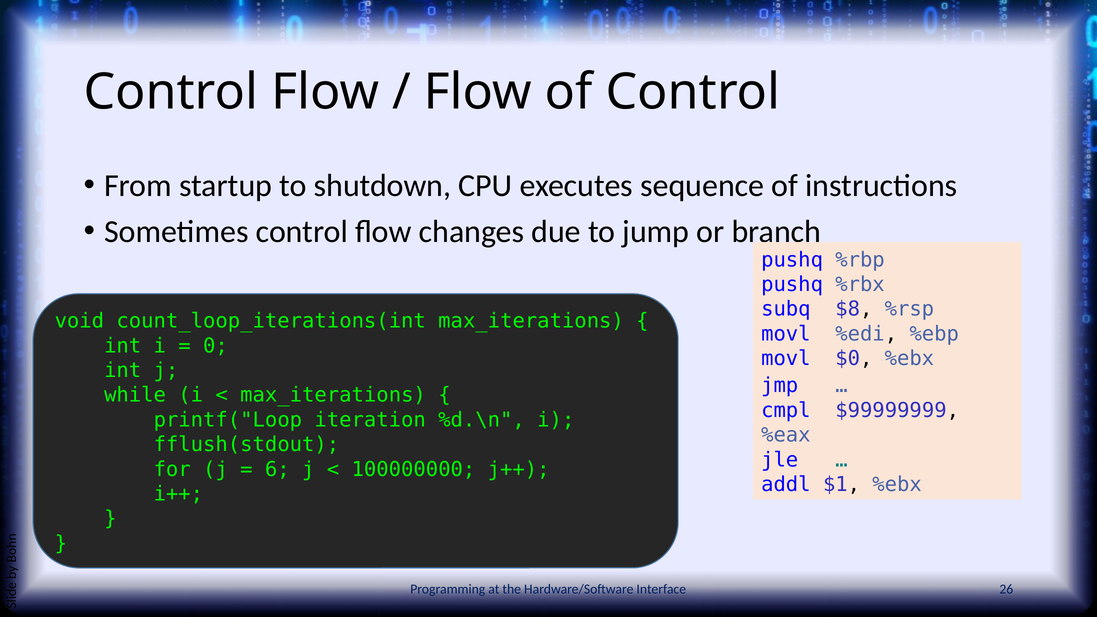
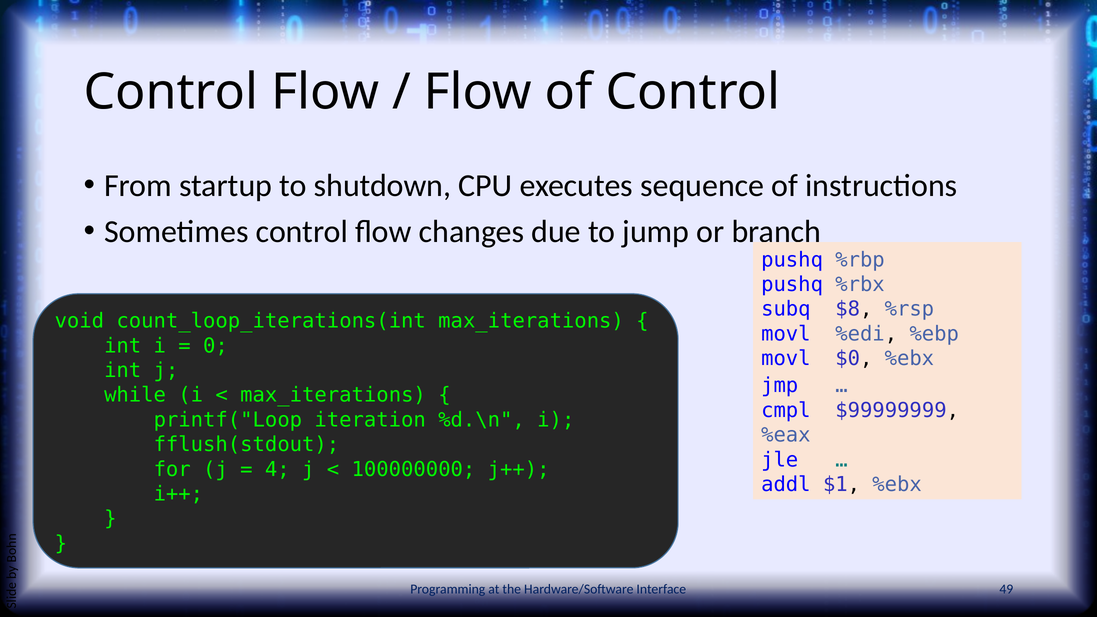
6: 6 -> 4 (277, 469)
26: 26 -> 49 (1006, 589)
